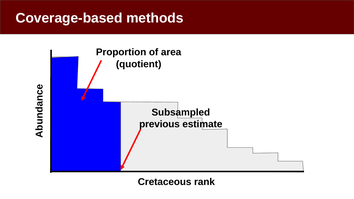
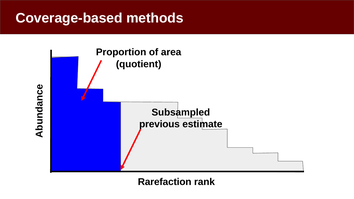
Cretaceous: Cretaceous -> Rarefaction (165, 182)
